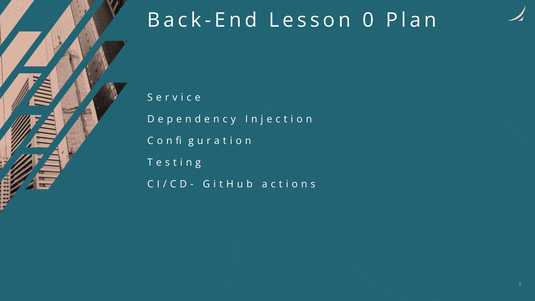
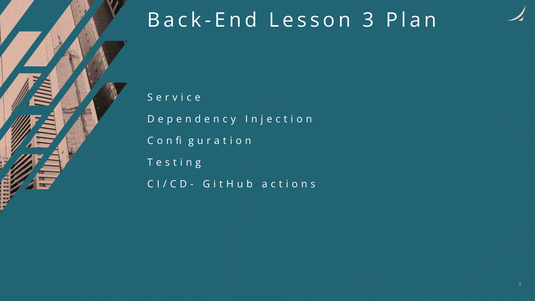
Lesson 0: 0 -> 3 (368, 20)
